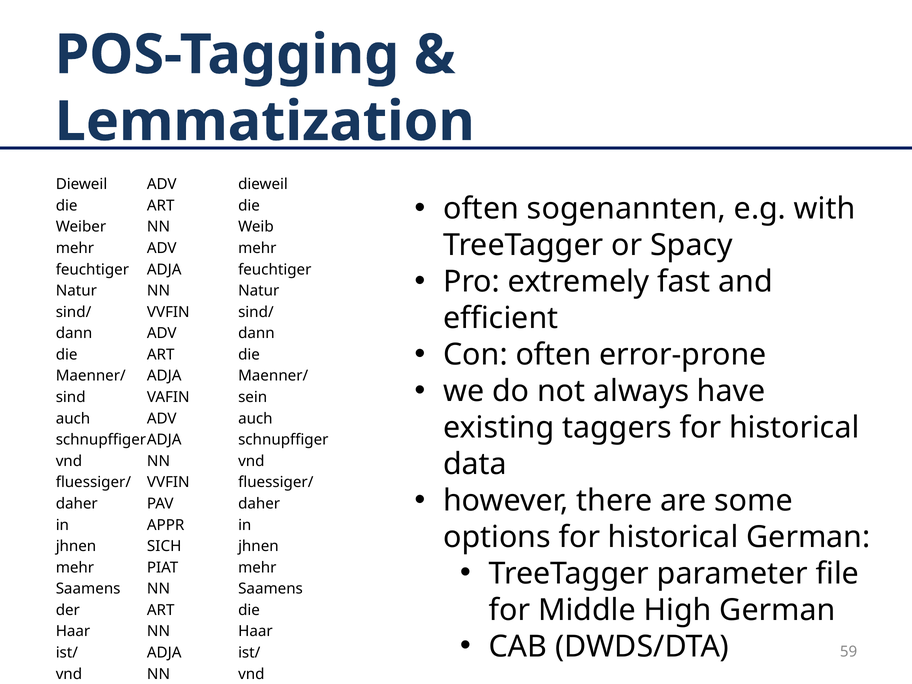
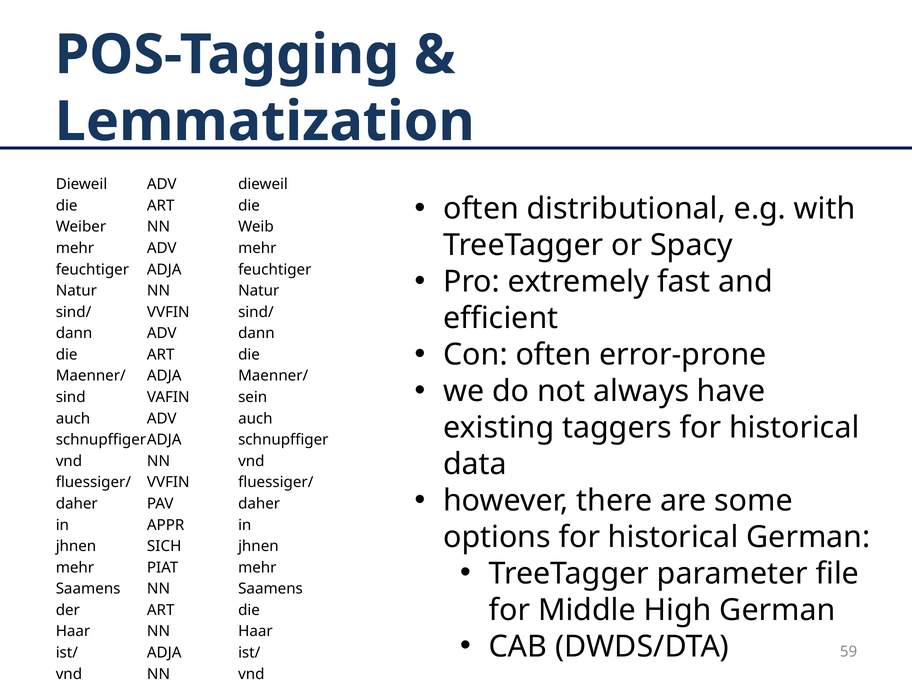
sogenannten: sogenannten -> distributional (626, 209)
